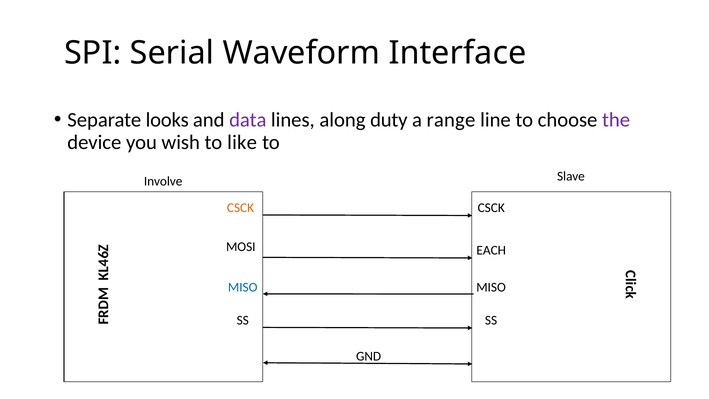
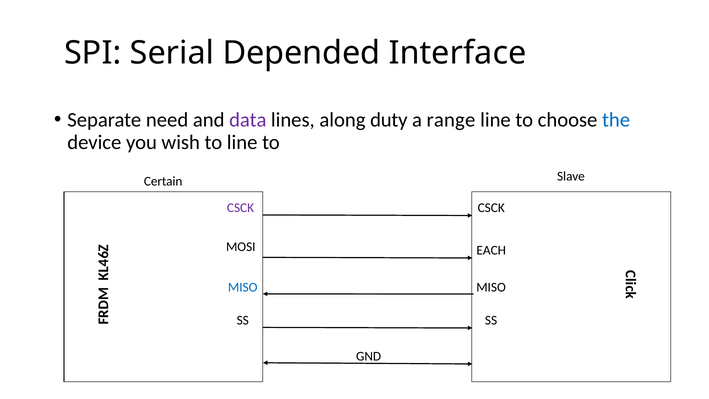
Waveform: Waveform -> Depended (302, 53)
looks: looks -> need (167, 120)
the colour: purple -> blue (616, 120)
to like: like -> line (242, 142)
Involve: Involve -> Certain (163, 181)
CSCK colour: orange -> purple (241, 208)
